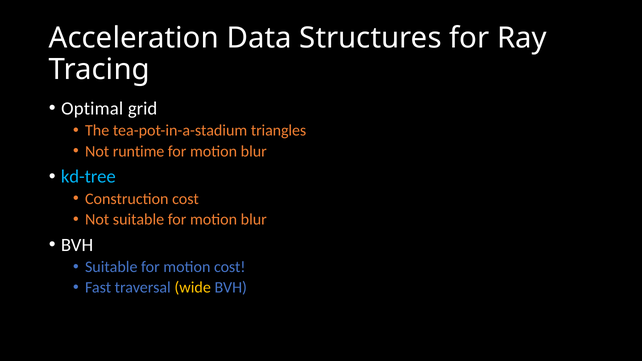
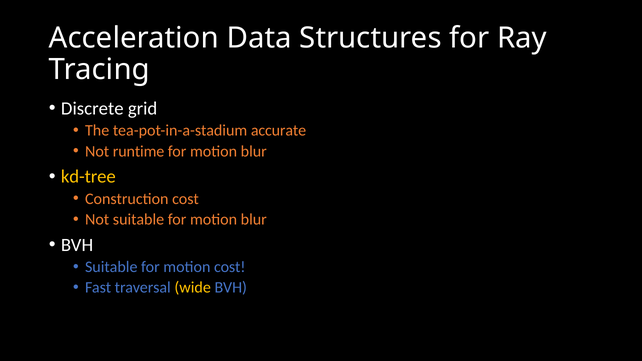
Optimal: Optimal -> Discrete (92, 109)
triangles: triangles -> accurate (279, 131)
kd-tree colour: light blue -> yellow (88, 177)
